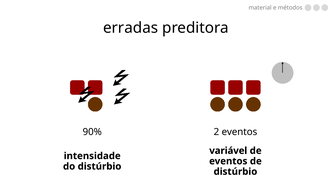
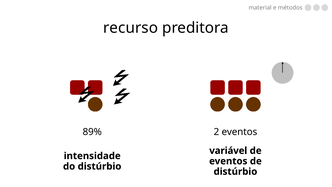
erradas: erradas -> recurso (131, 28)
90%: 90% -> 89% (92, 132)
